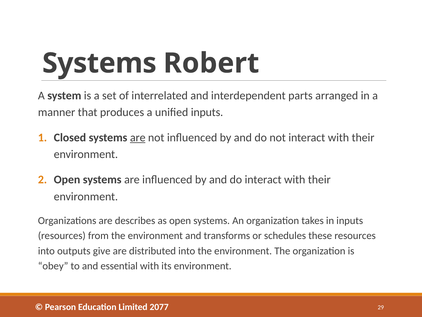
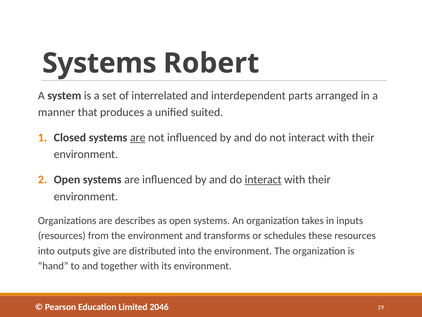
unified inputs: inputs -> suited (207, 112)
interact underline: none -> present (263, 179)
obey: obey -> hand (53, 266)
essential: essential -> together (119, 266)
2077: 2077 -> 2046 (159, 306)
